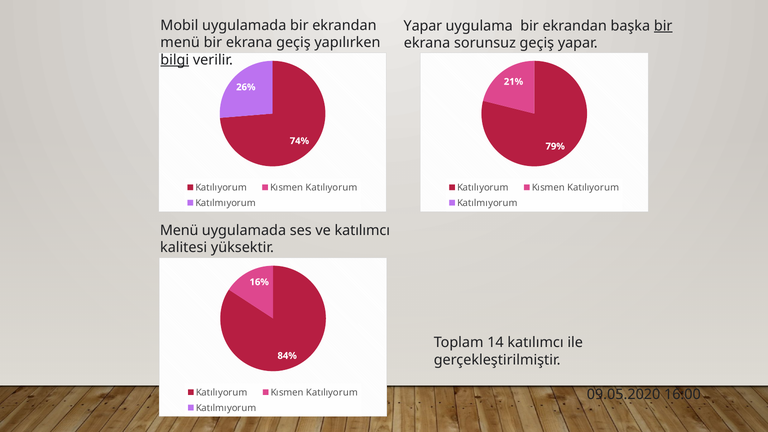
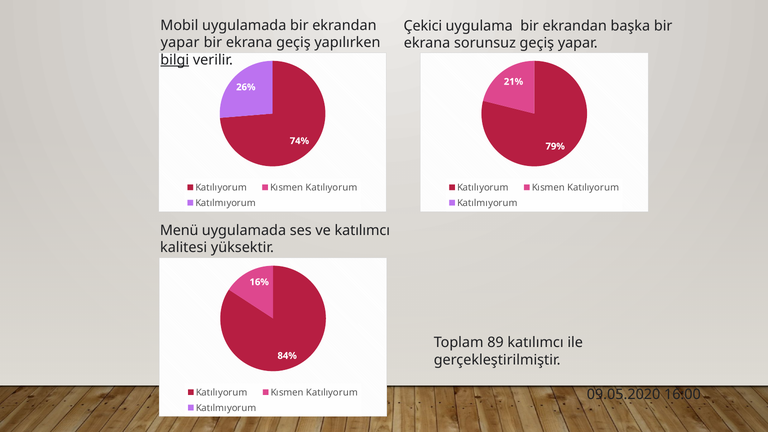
Yapar: Yapar -> Çekici (423, 26)
bir underline: present -> none (663, 26)
menü: menü -> yapar (180, 43)
14: 14 -> 89 (495, 342)
